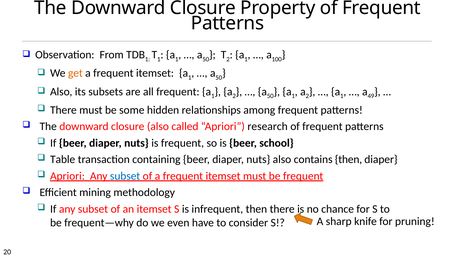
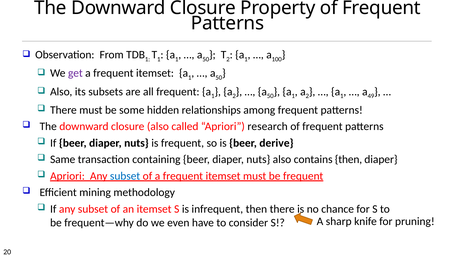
get colour: orange -> purple (75, 73)
school: school -> derive (276, 143)
Table: Table -> Same (63, 159)
